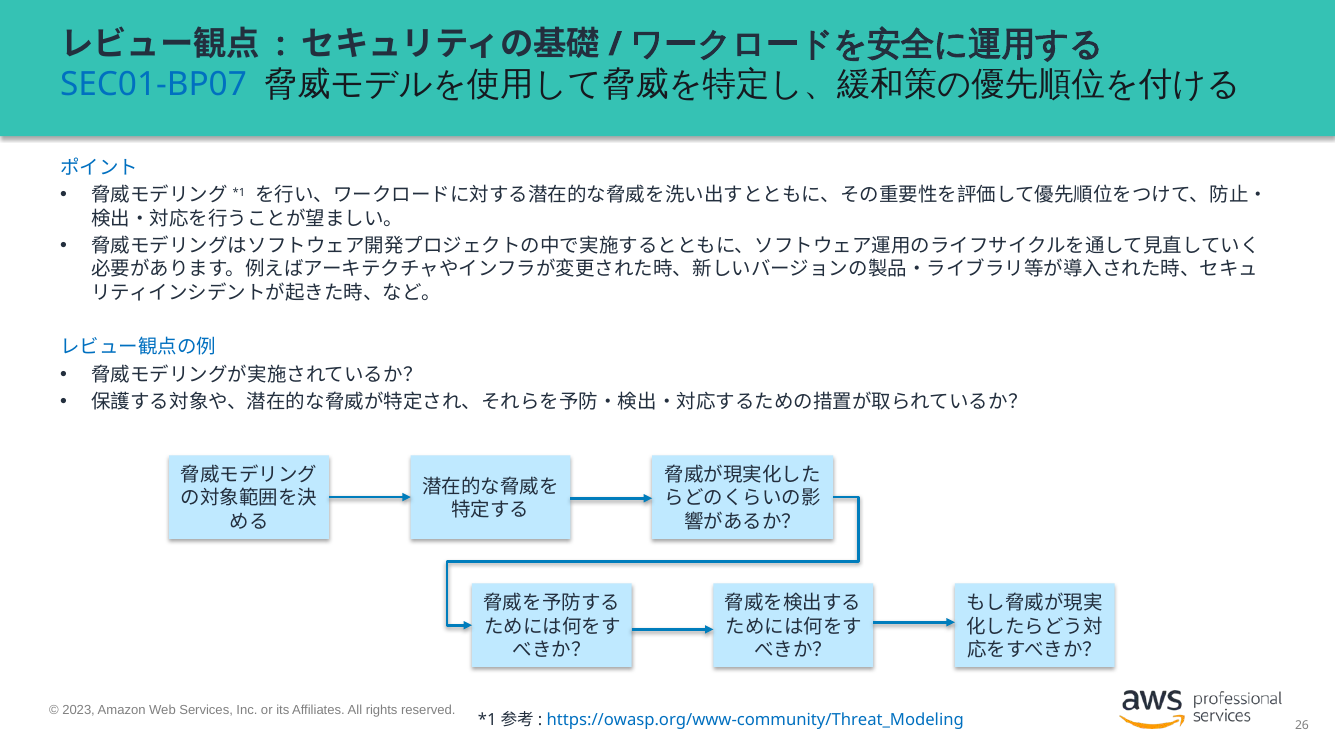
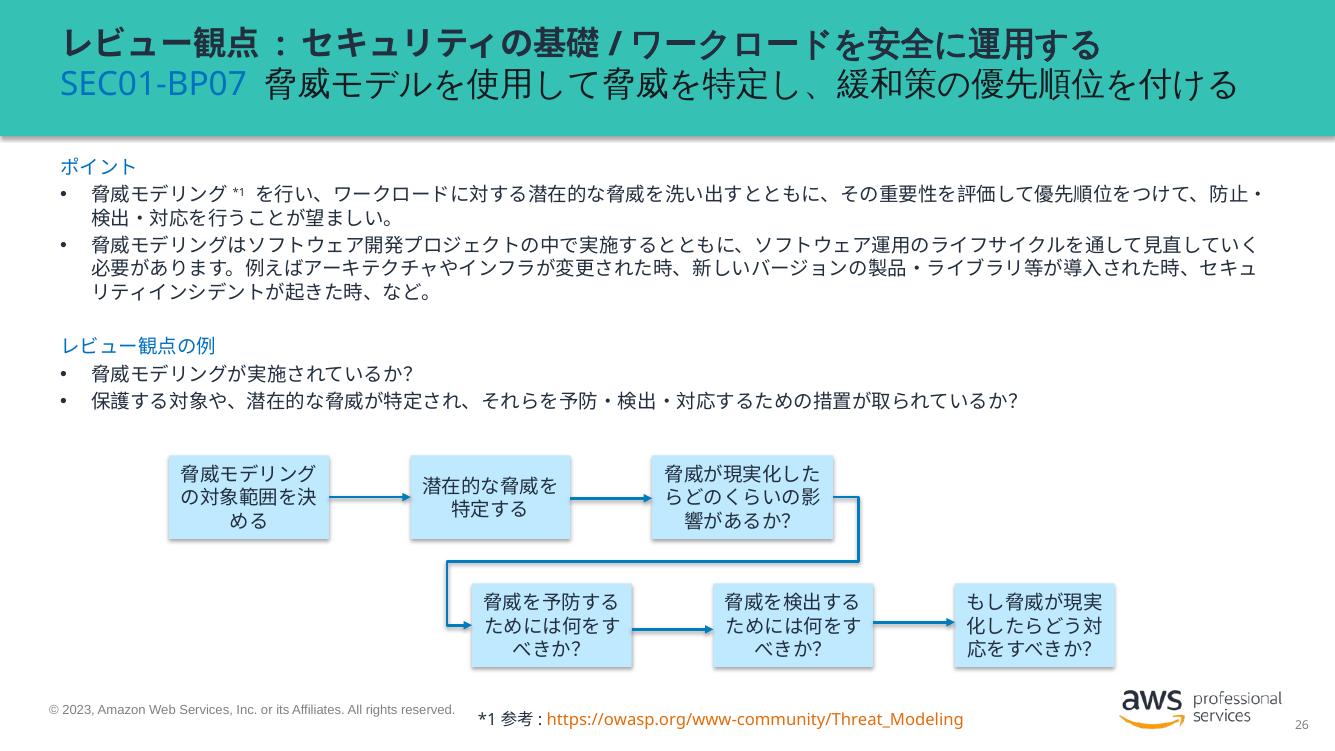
https://owasp.org/www-community/Threat_Modeling colour: blue -> orange (755, 720)
